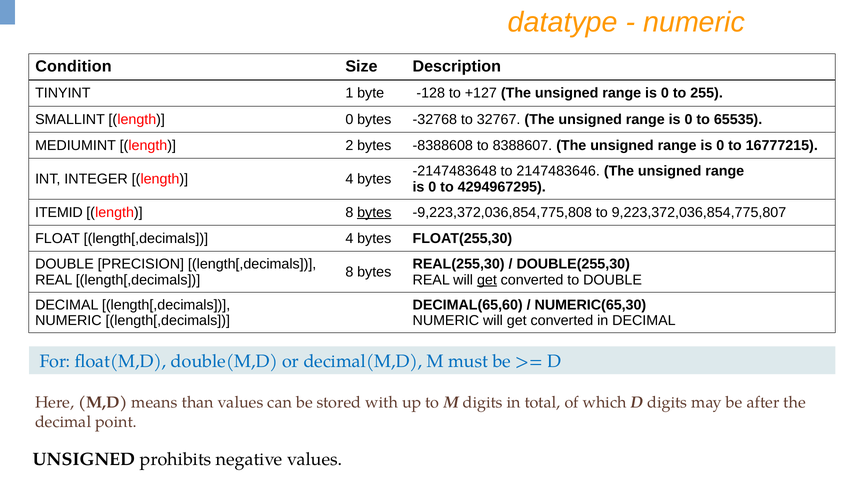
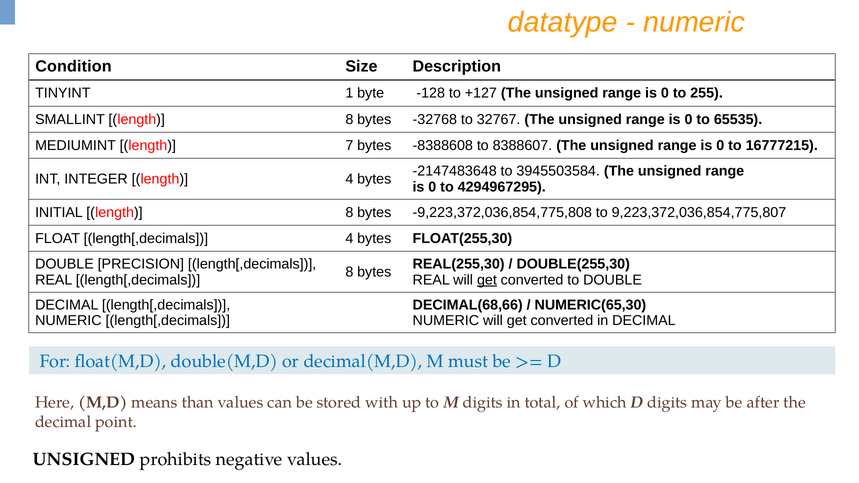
SMALLINT length 0: 0 -> 8 (349, 119)
2: 2 -> 7 (349, 146)
2147483646: 2147483646 -> 3945503584 (558, 171)
ITEMID: ITEMID -> INITIAL (59, 212)
bytes underline: present -> none (374, 212)
DECIMAL(65,60: DECIMAL(65,60 -> DECIMAL(68,66 (468, 305)
